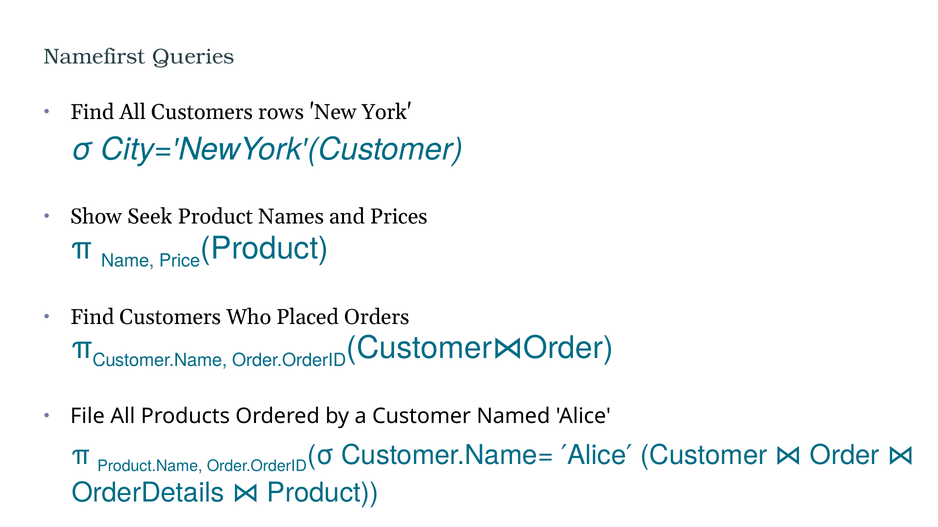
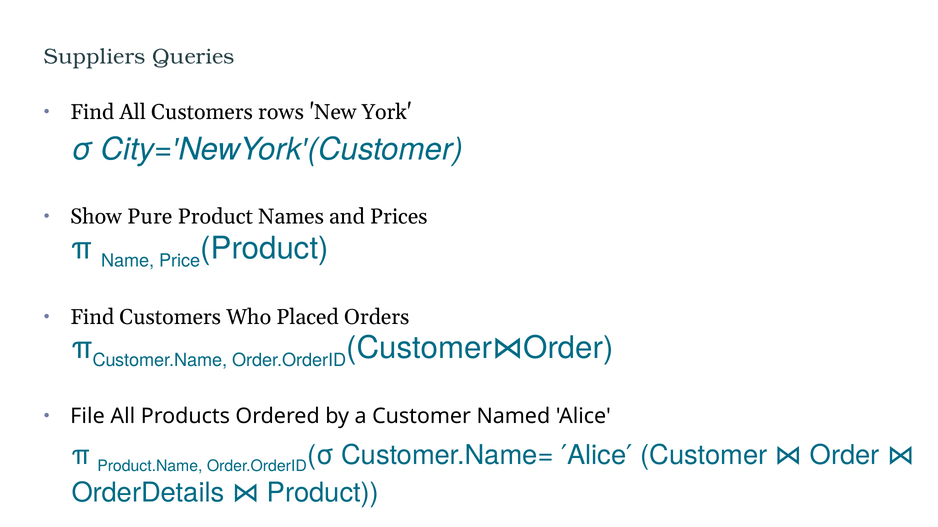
Namefirst: Namefirst -> Suppliers (95, 56)
Seek: Seek -> Pure (150, 217)
